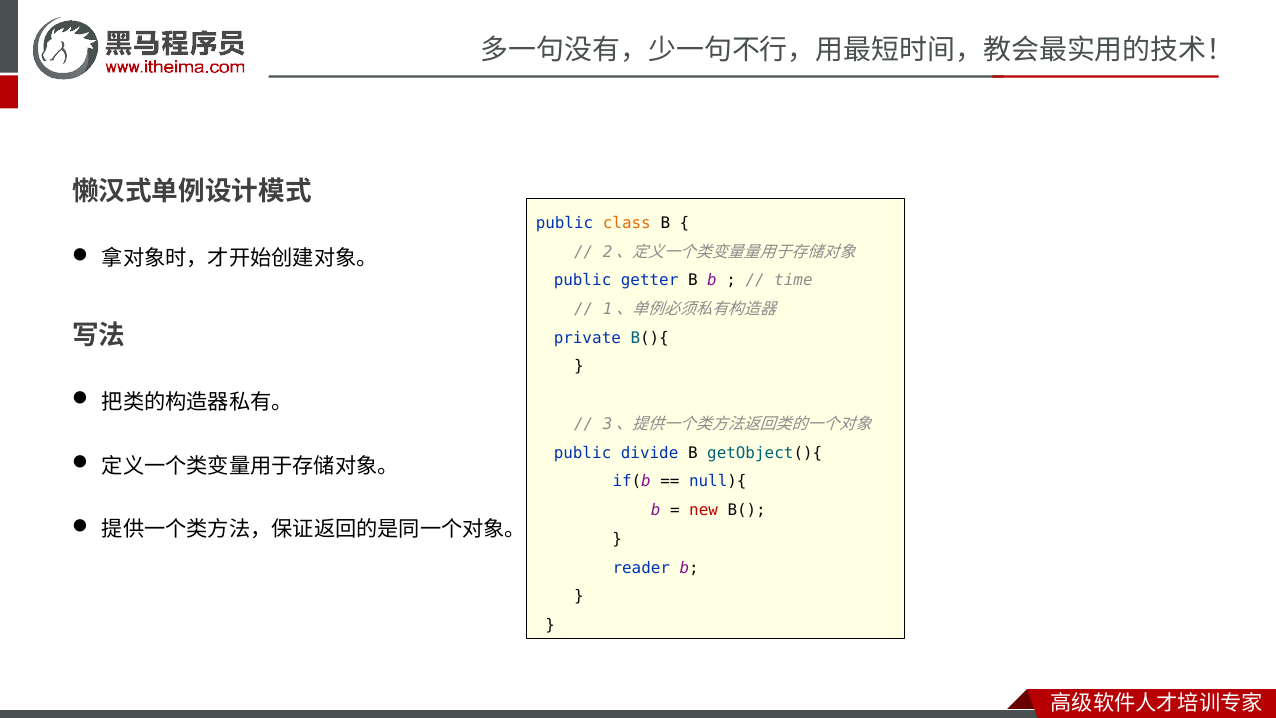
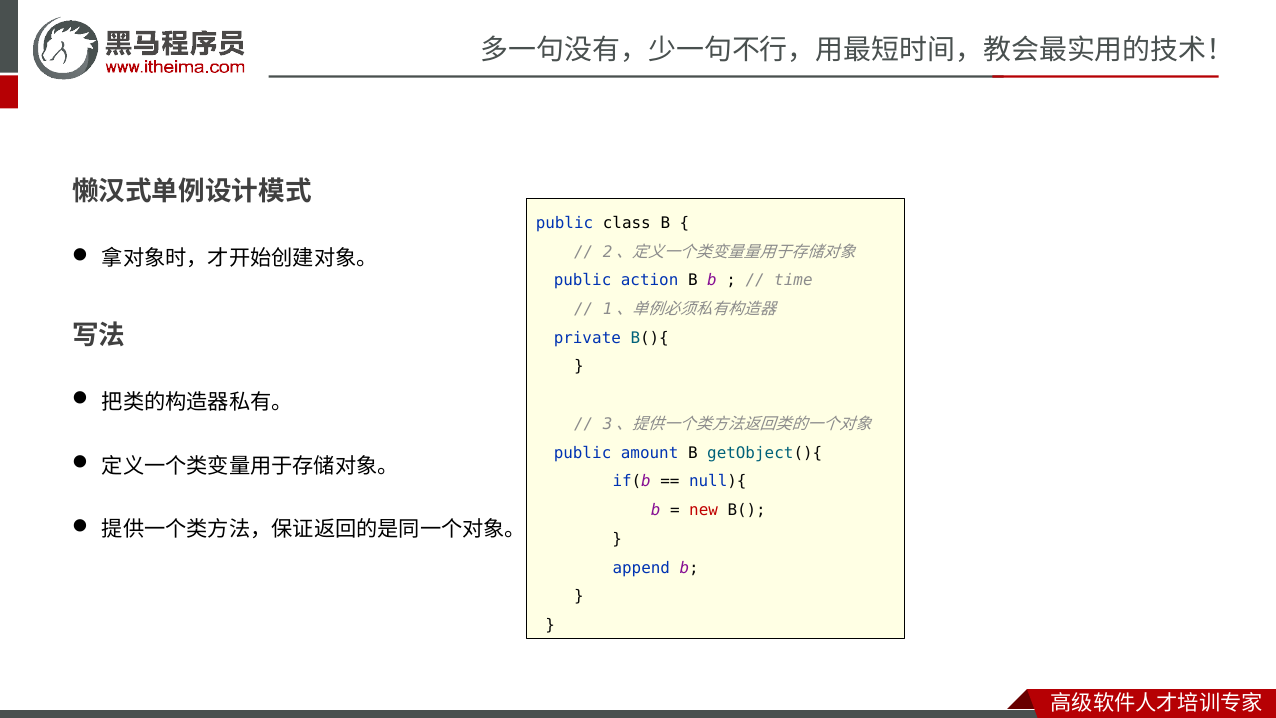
class colour: orange -> black (627, 223)
getter: getter -> action (650, 280)
divide: divide -> amount (650, 453)
reader: reader -> append (641, 568)
